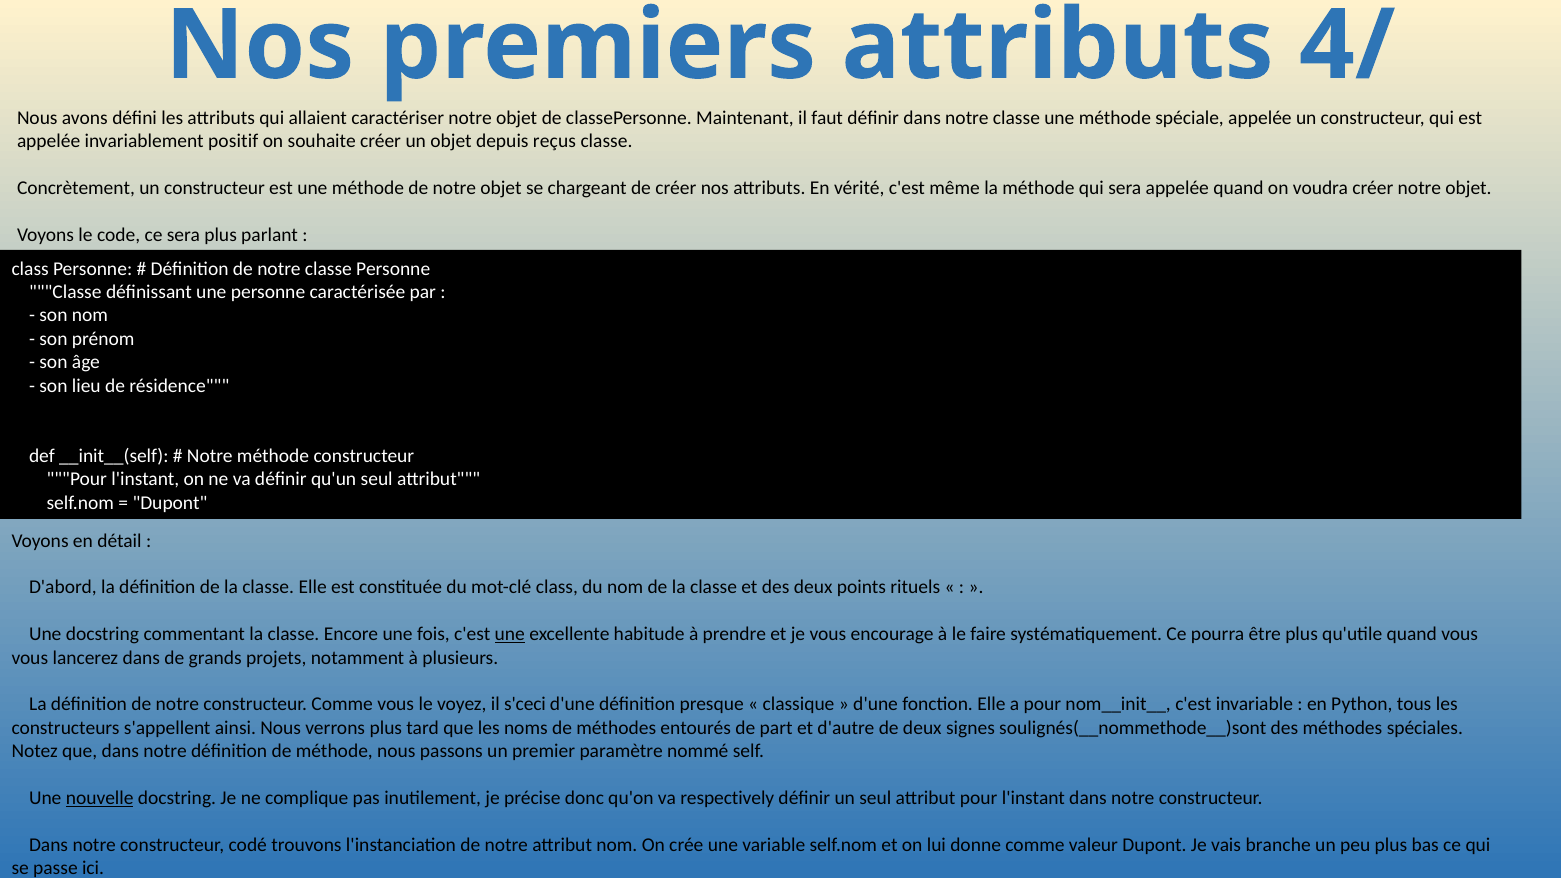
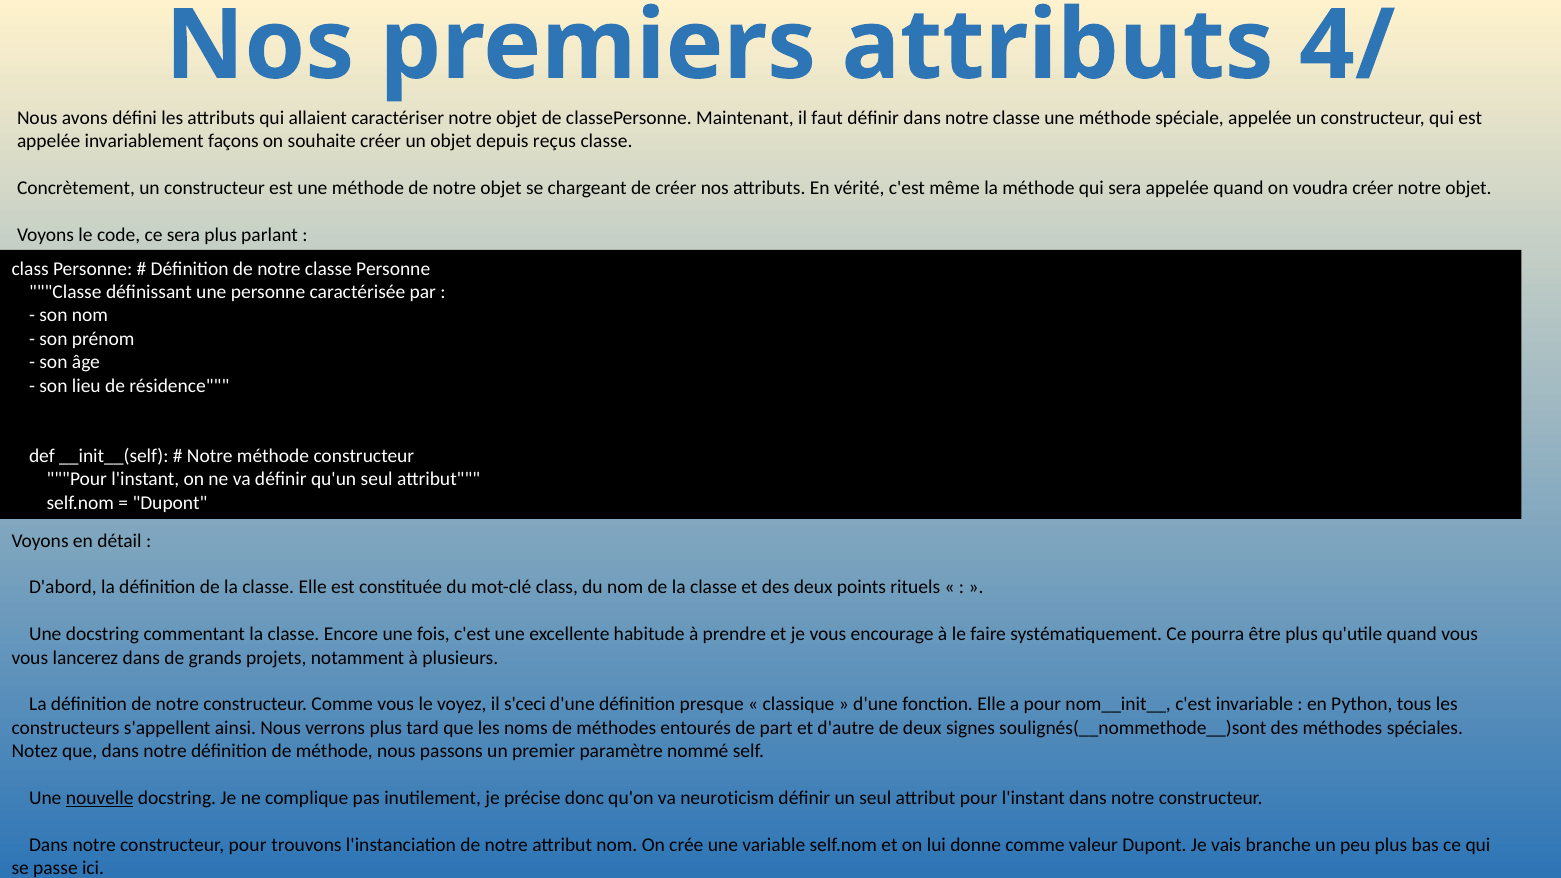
positif: positif -> façons (233, 141)
une underline: present -> none (510, 634)
respectively: respectively -> neuroticism (727, 798)
notre constructeur codé: codé -> pour (248, 845)
